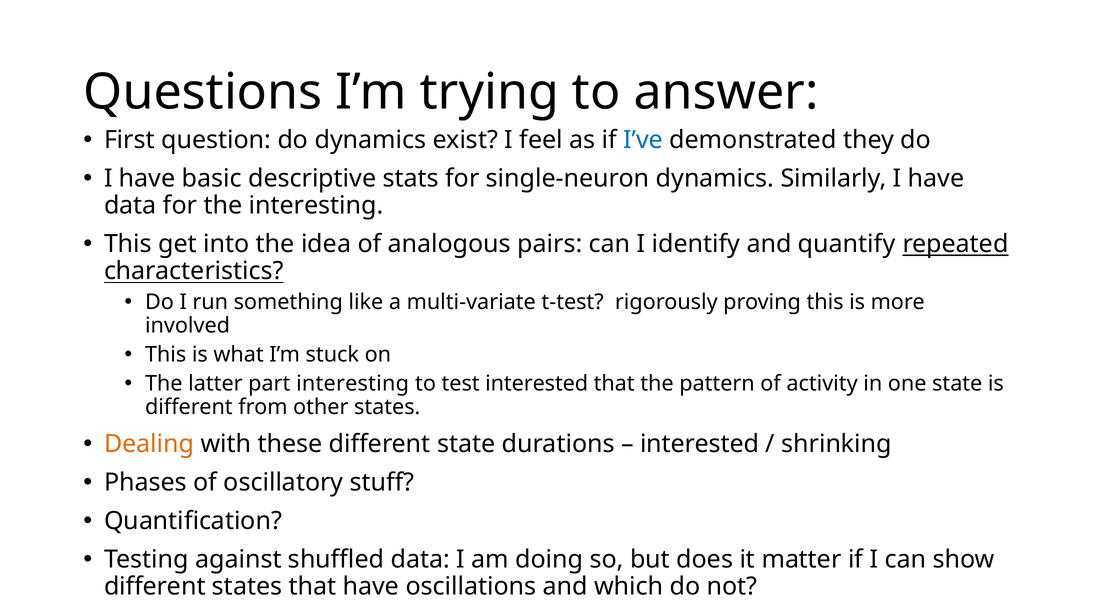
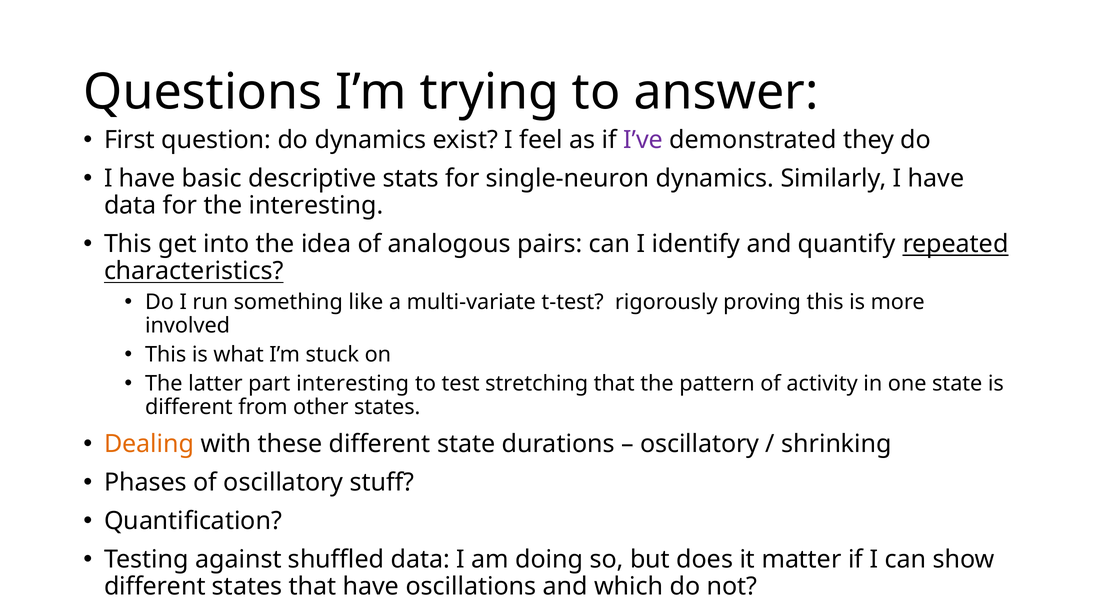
I’ve colour: blue -> purple (643, 140)
test interested: interested -> stretching (537, 384)
interested: interested -> oscillatory (700, 444)
